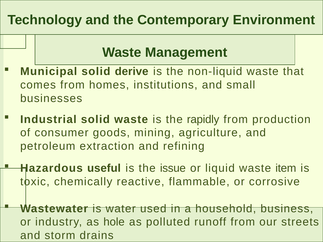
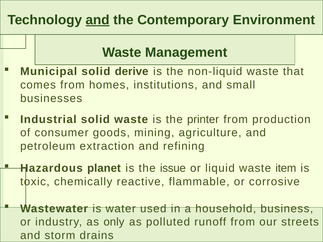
and underline: none -> present (98, 20)
rapidly: rapidly -> printer (203, 119)
useful: useful -> planet (104, 168)
hole: hole -> only (114, 222)
